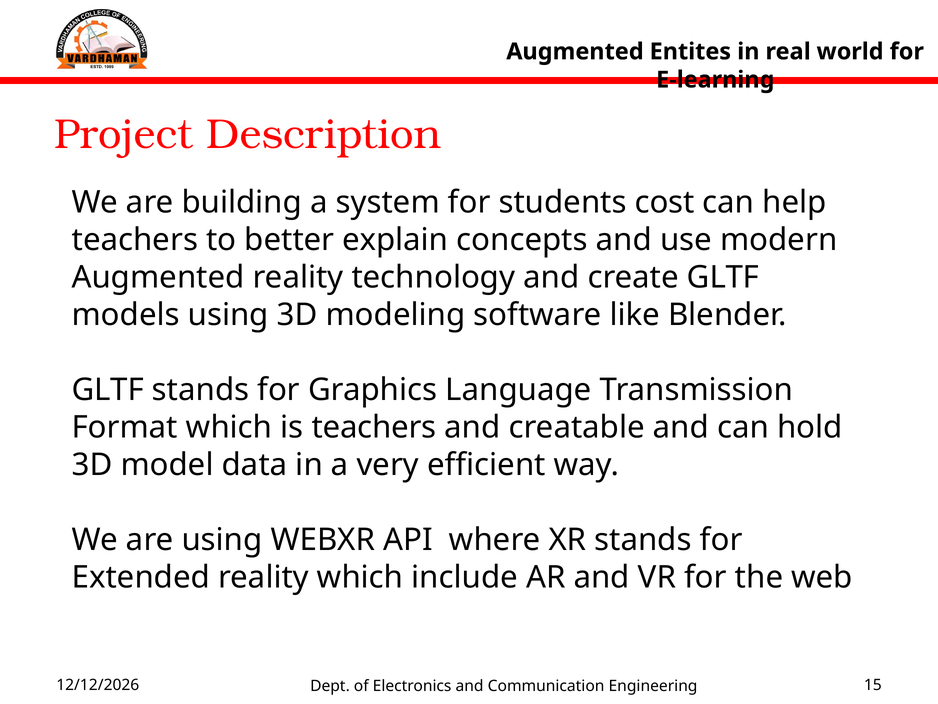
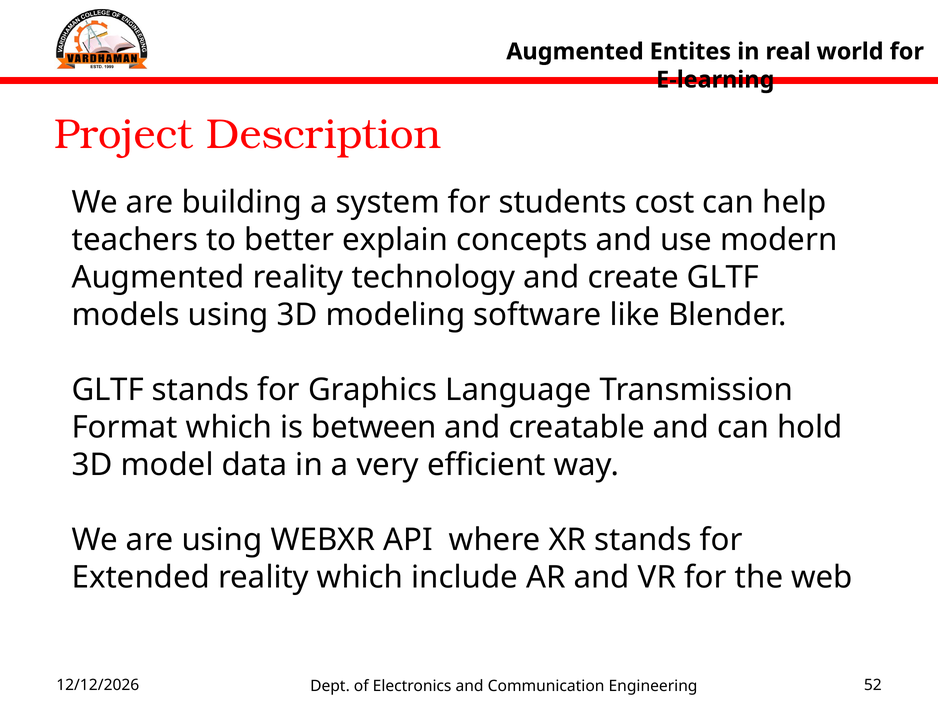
is teachers: teachers -> between (374, 427)
15: 15 -> 52 (873, 685)
